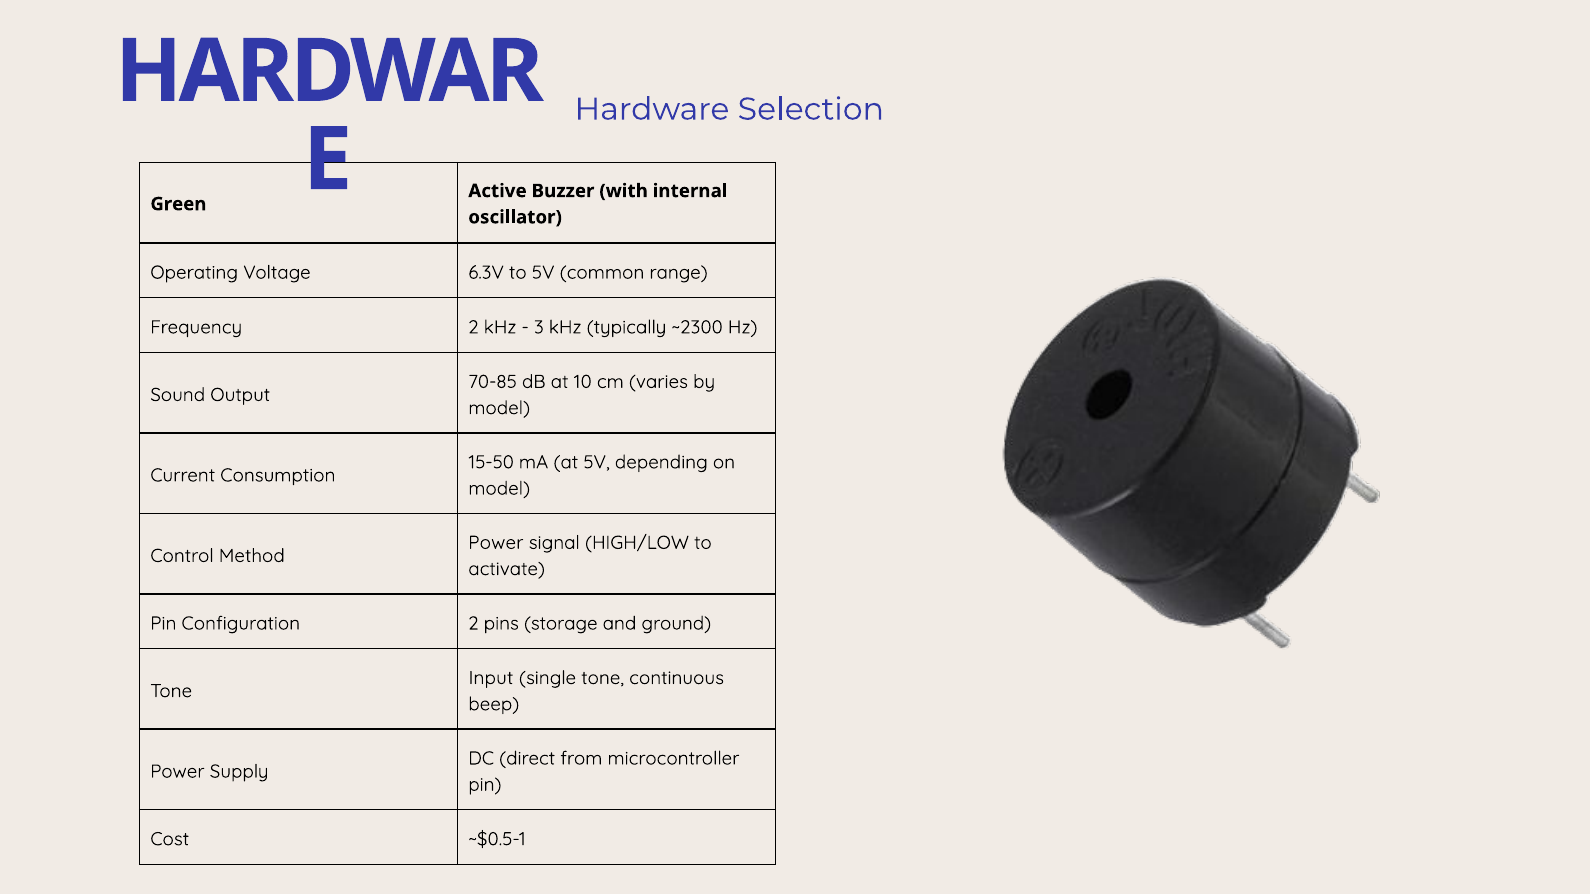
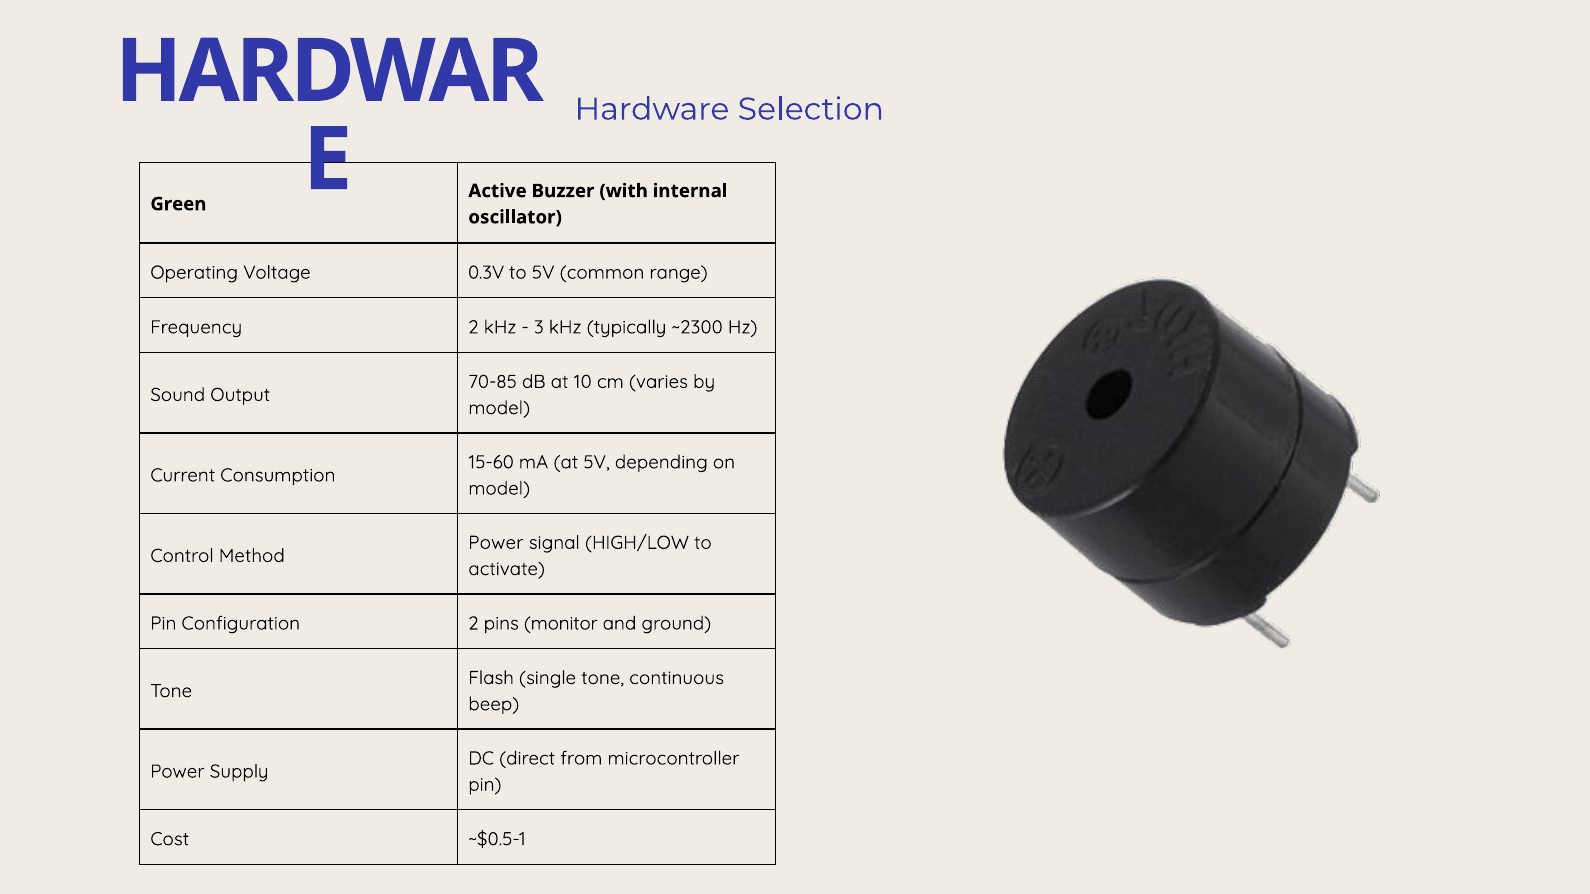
6.3V: 6.3V -> 0.3V (486, 273)
15-50: 15-50 -> 15-60 (491, 462)
storage: storage -> monitor (561, 624)
Input: Input -> Flash (491, 678)
